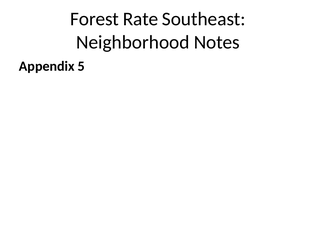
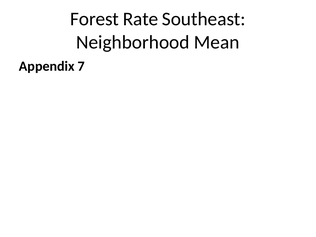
Notes: Notes -> Mean (217, 42)
5: 5 -> 7 (81, 66)
